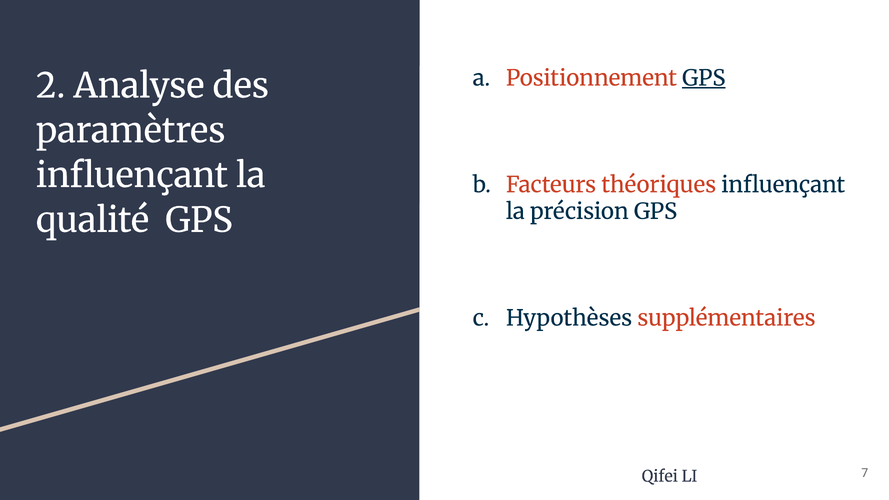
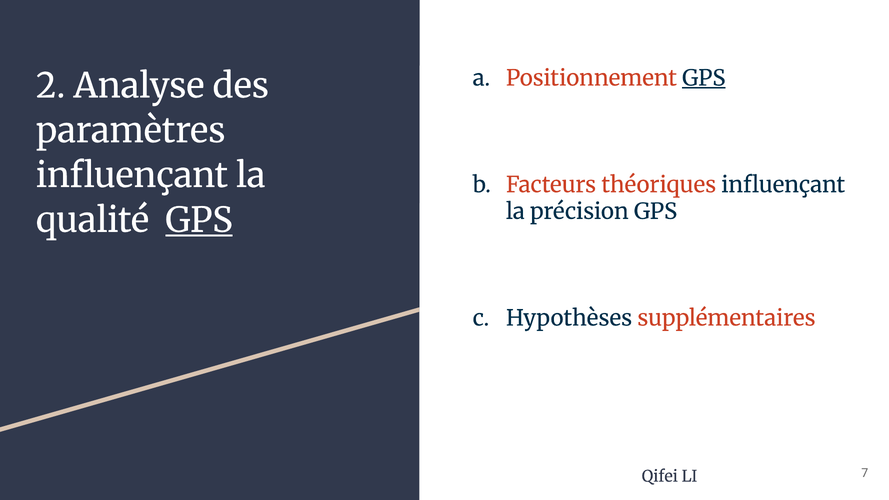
GPS underline: none -> present (199, 221)
